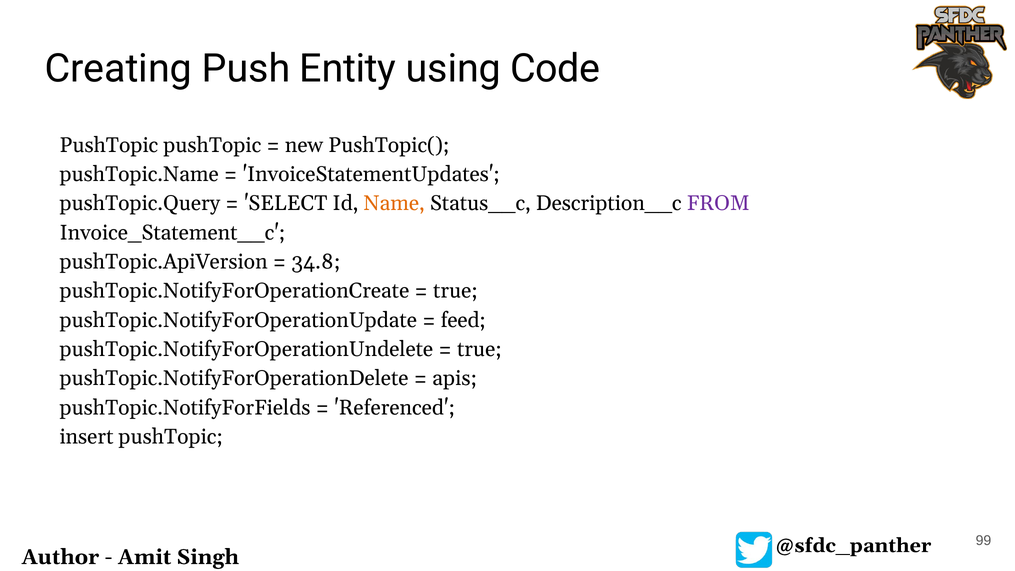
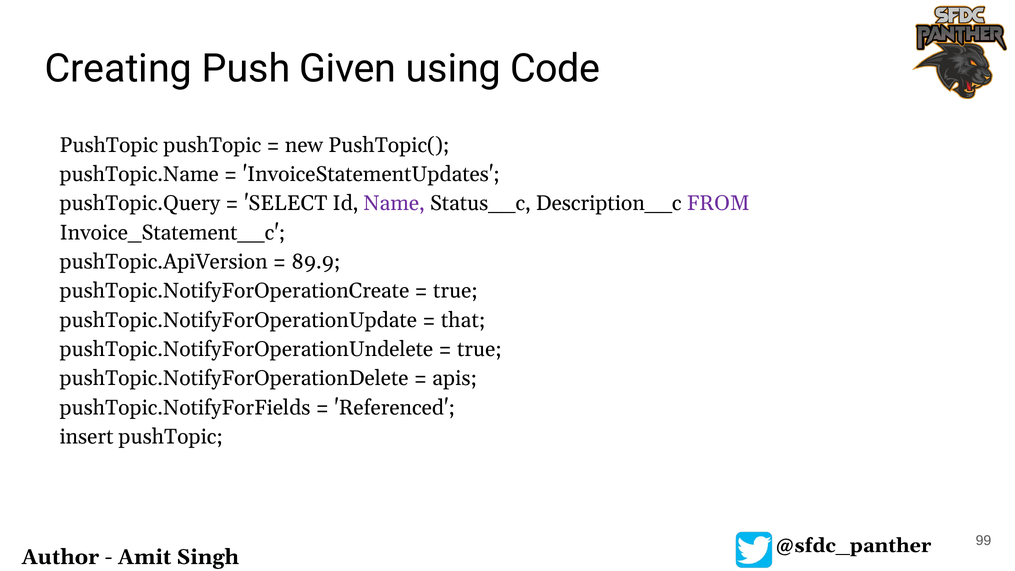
Entity: Entity -> Given (348, 69)
Name colour: orange -> purple (394, 203)
34.8: 34.8 -> 89.9 (316, 262)
feed: feed -> that (463, 320)
